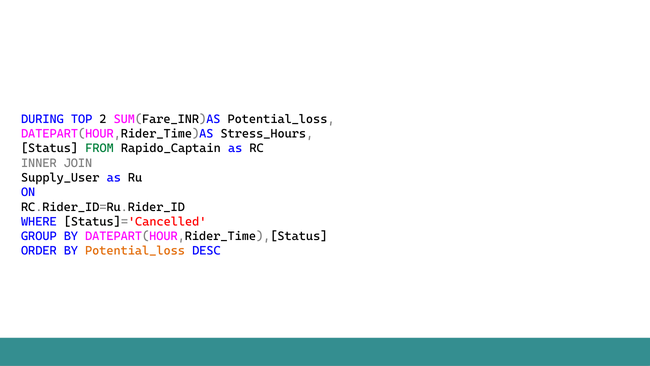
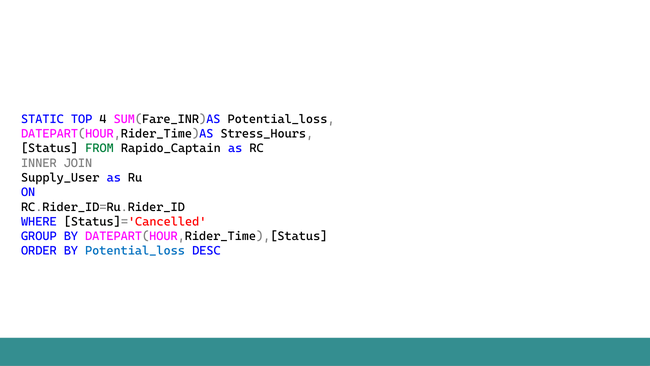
DURING: DURING -> STATIC (42, 119)
2: 2 -> 4 (103, 119)
Potential_loss colour: orange -> blue (135, 251)
